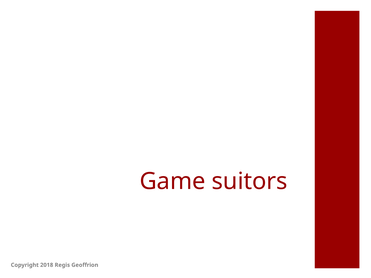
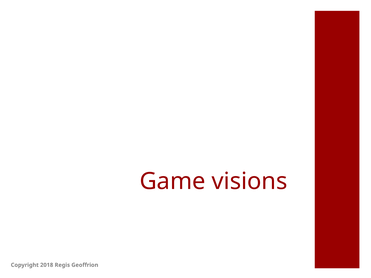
suitors: suitors -> visions (250, 181)
